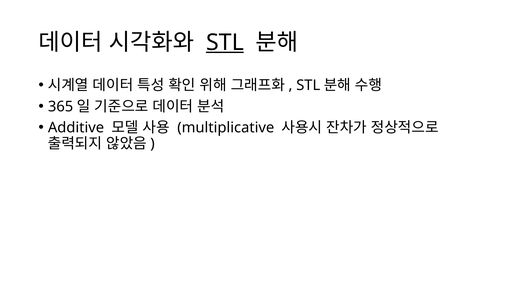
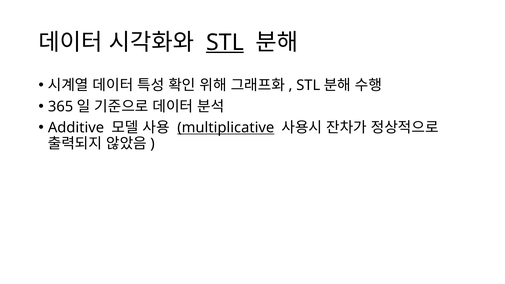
multiplicative underline: none -> present (226, 128)
